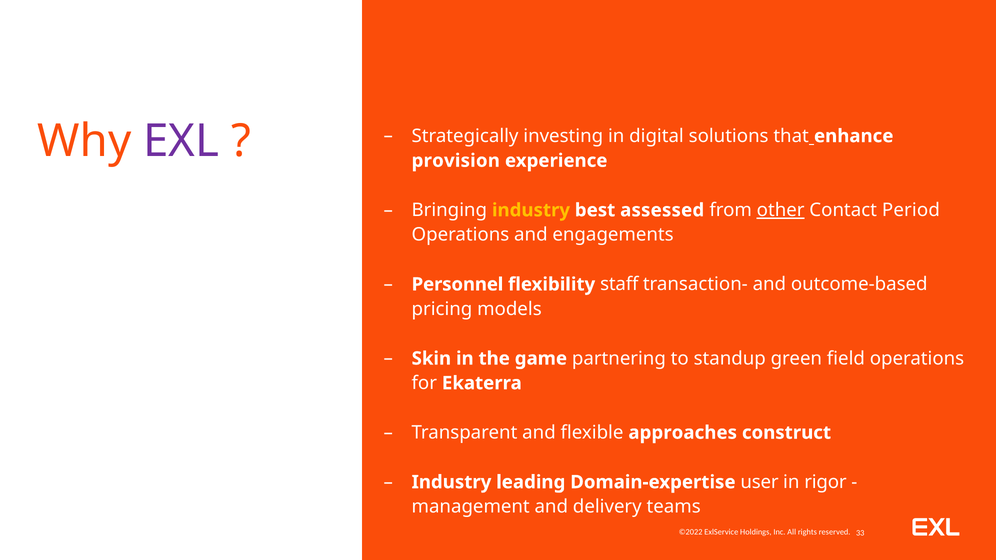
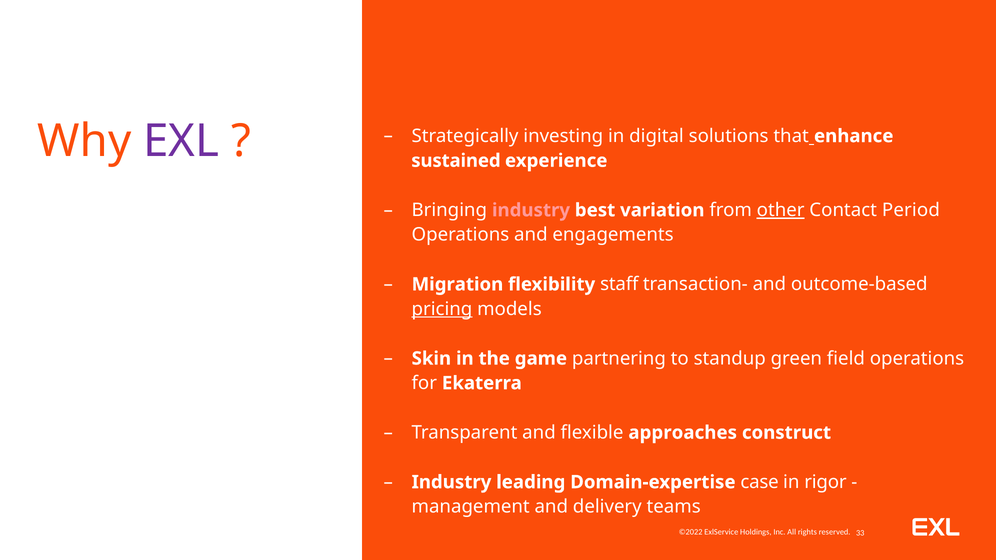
provision: provision -> sustained (456, 161)
industry colour: yellow -> pink (531, 210)
assessed: assessed -> variation (662, 210)
Personnel: Personnel -> Migration (457, 284)
pricing underline: none -> present (442, 309)
user: user -> case (760, 482)
